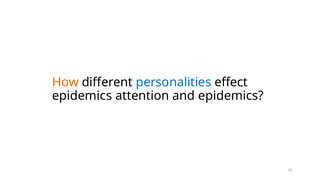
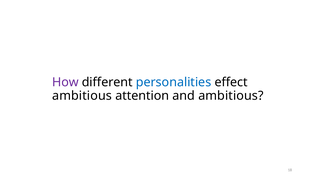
How colour: orange -> purple (65, 82)
epidemics: epidemics -> ambitious (82, 96)
and epidemics: epidemics -> ambitious (231, 96)
